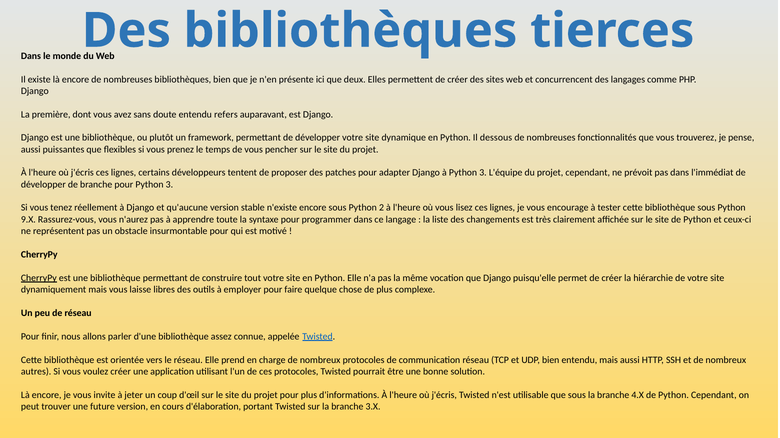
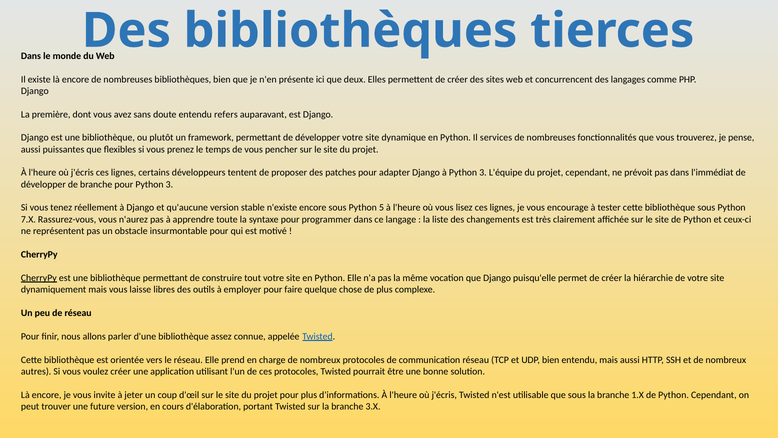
dessous: dessous -> services (496, 138)
2: 2 -> 5 (381, 208)
9.X: 9.X -> 7.X (28, 220)
4.X: 4.X -> 1.X (638, 396)
